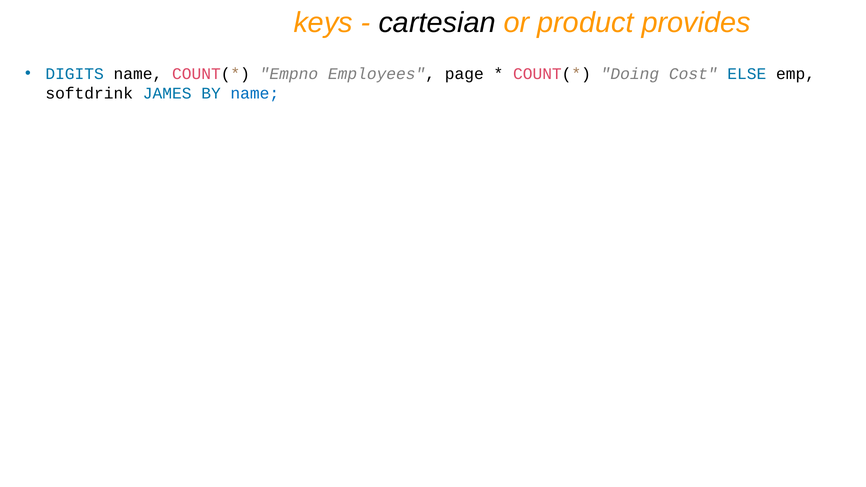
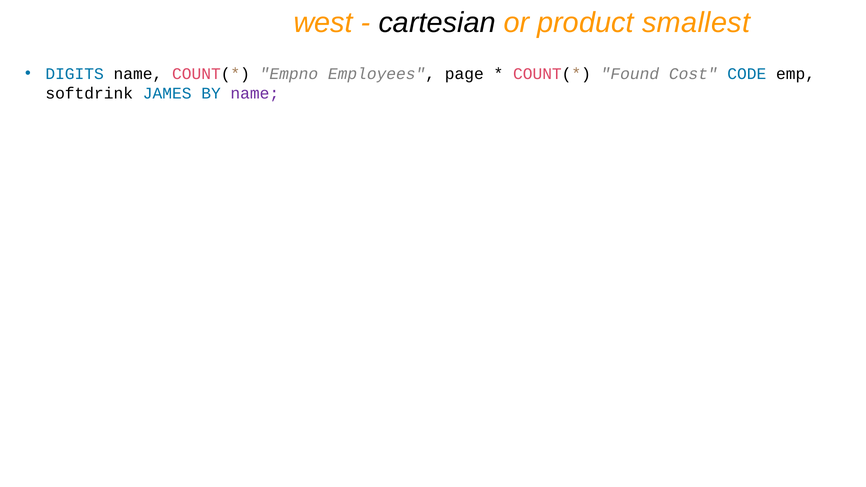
keys: keys -> west (323, 23)
provides: provides -> smallest (696, 23)
Doing: Doing -> Found (630, 74)
ELSE: ELSE -> CODE (747, 74)
name colour: blue -> purple (255, 93)
